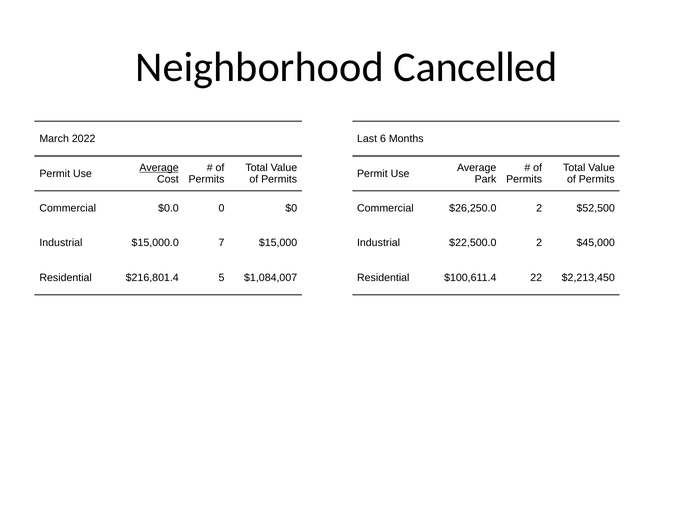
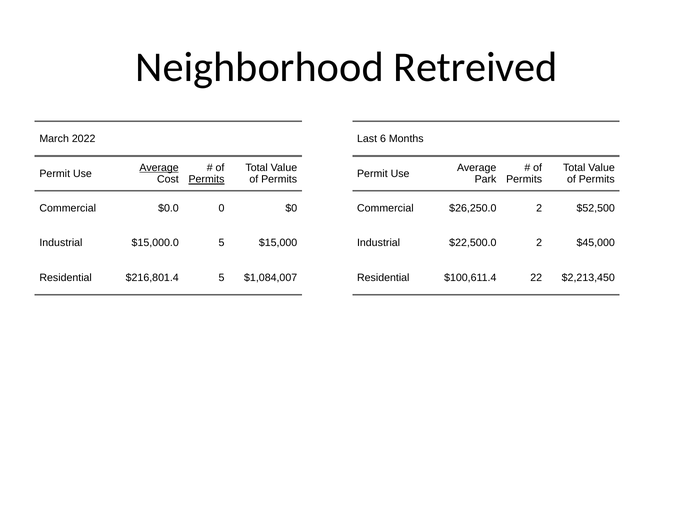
Cancelled: Cancelled -> Retreived (475, 67)
Permits underline: none -> present (206, 179)
$15,000.0 7: 7 -> 5 (222, 243)
